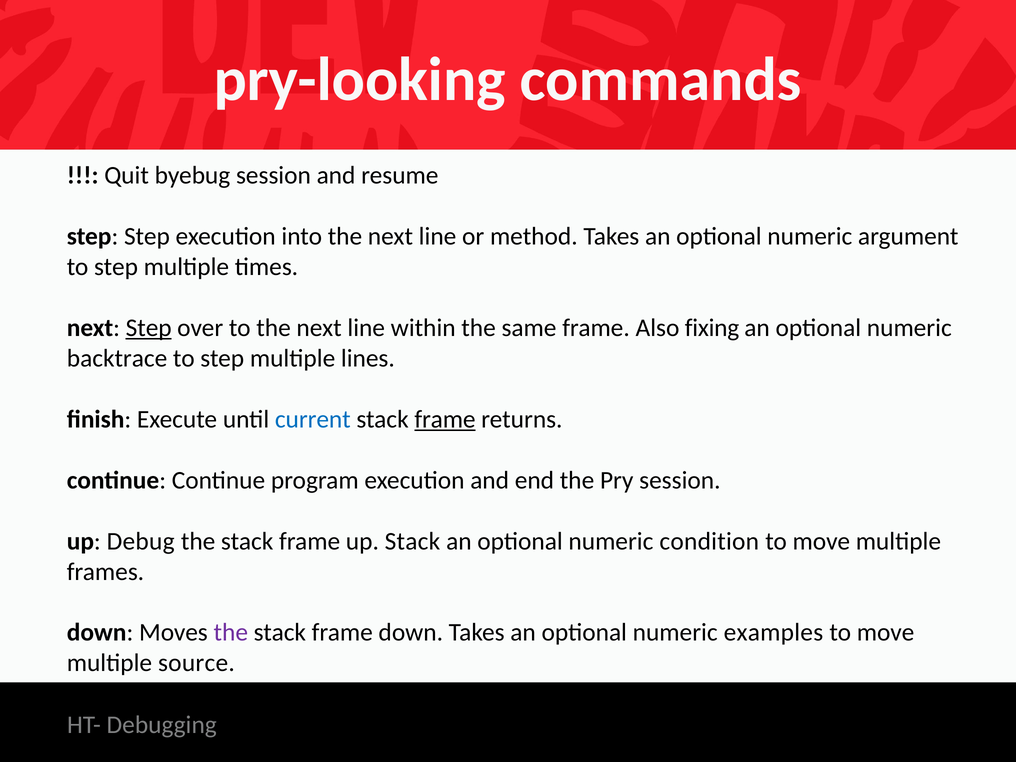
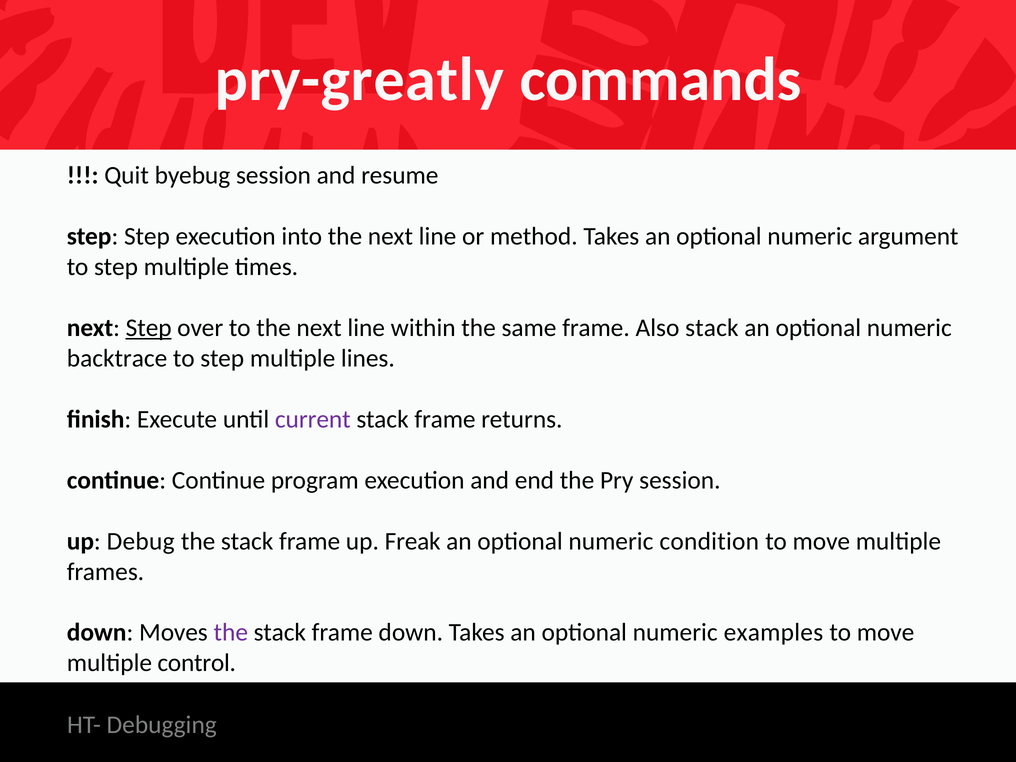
pry-looking: pry-looking -> pry-greatly (359, 80)
Also fixing: fixing -> stack (712, 328)
current colour: blue -> purple (313, 419)
frame underline: present -> none (445, 419)
up Stack: Stack -> Freak (413, 541)
source: source -> control (197, 663)
